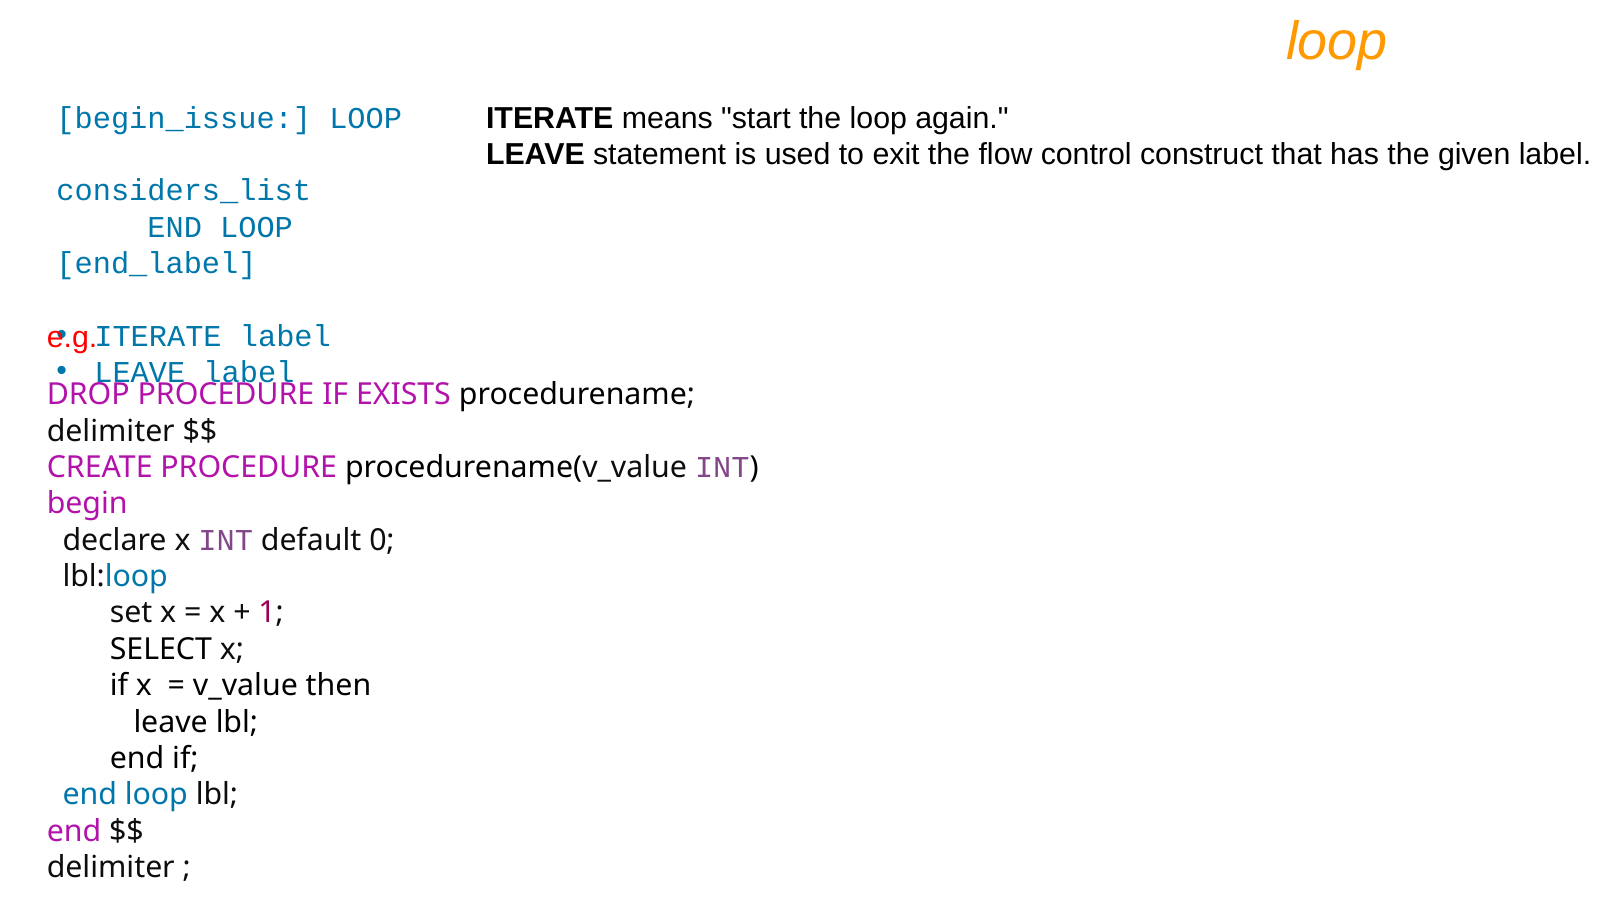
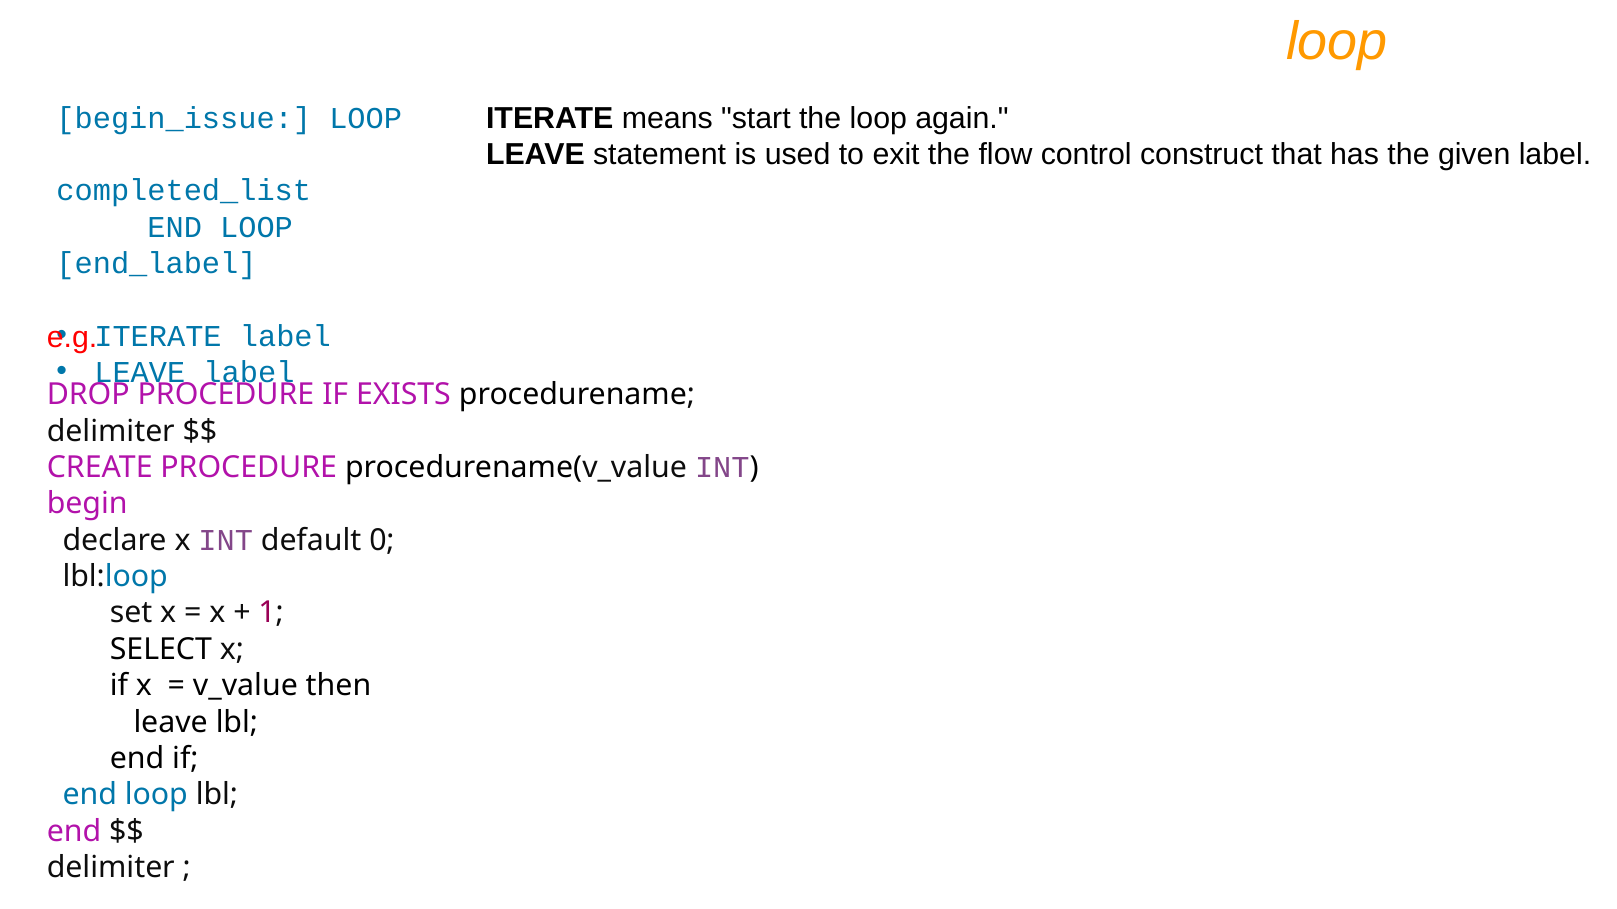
considers_list: considers_list -> completed_list (184, 191)
